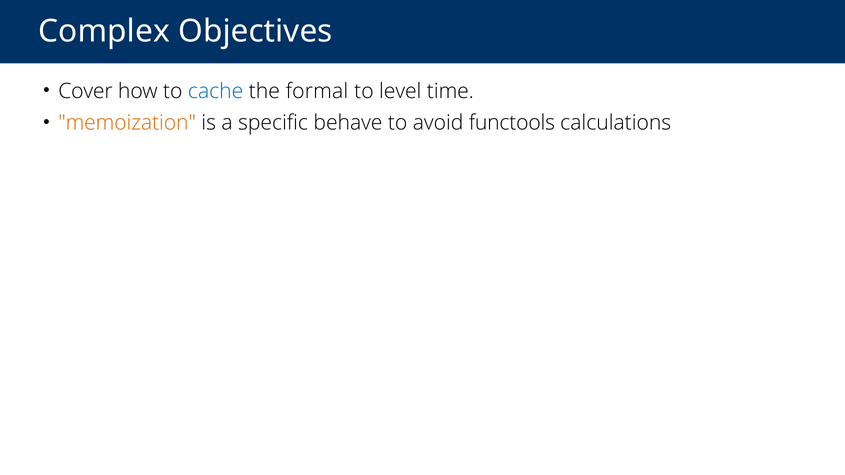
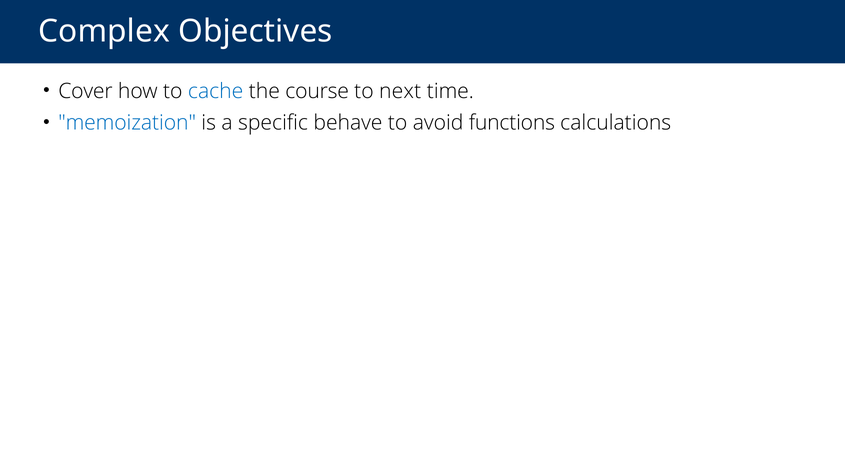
formal: formal -> course (317, 91)
level: level -> next (400, 91)
memoization colour: orange -> blue (127, 123)
functools: functools -> functions (512, 123)
